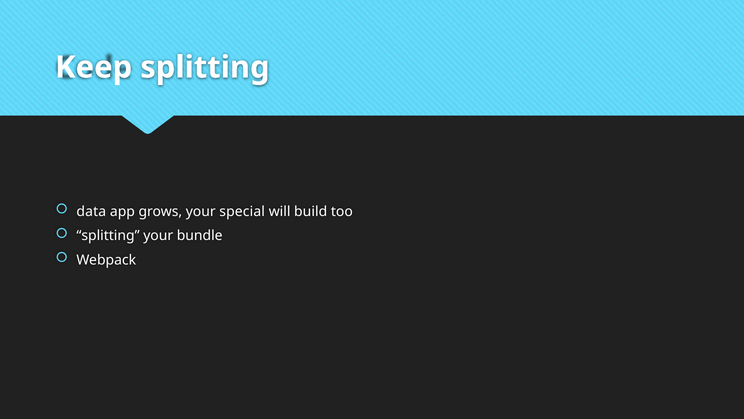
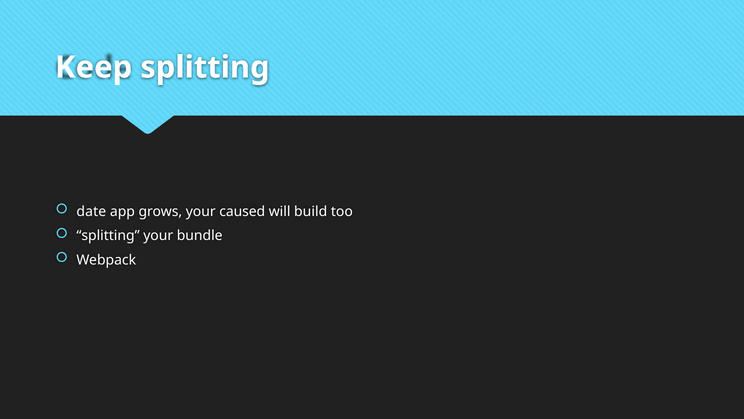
data: data -> date (91, 211)
special: special -> caused (242, 211)
